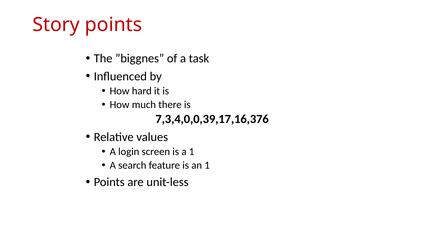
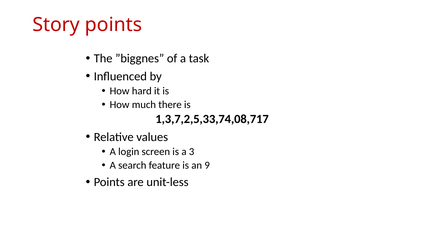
7,3,4,0,0,39,17,16,376: 7,3,4,0,0,39,17,16,376 -> 1,3,7,2,5,33,74,08,717 (212, 119)
a 1: 1 -> 3 (192, 152)
an 1: 1 -> 9 (207, 165)
